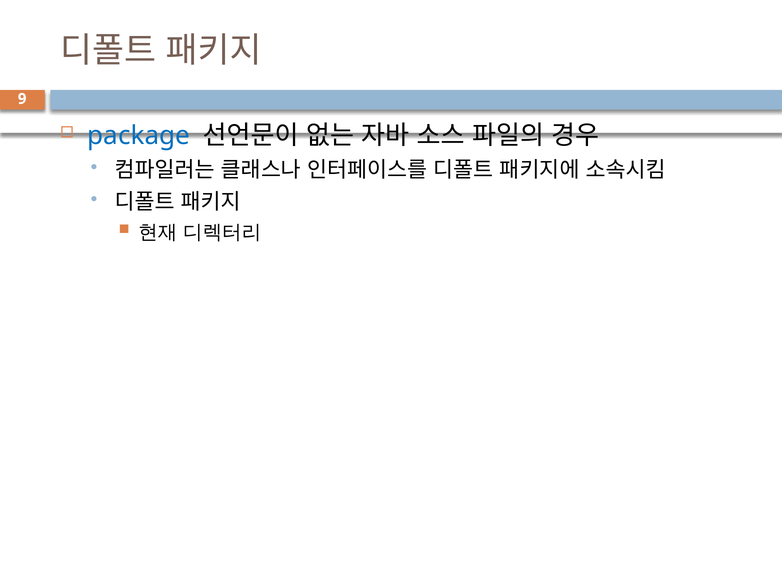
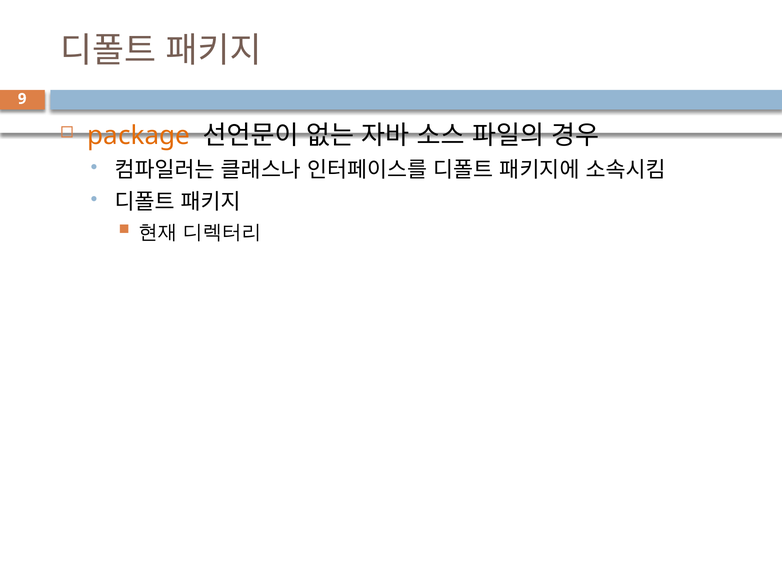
package colour: blue -> orange (139, 136)
